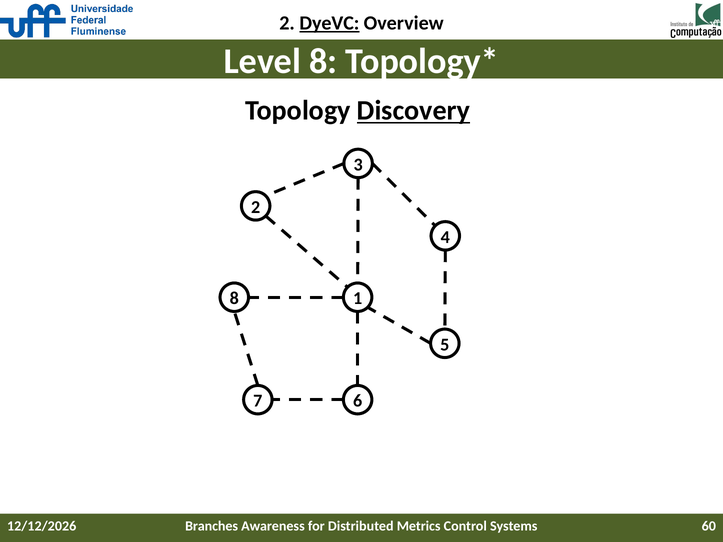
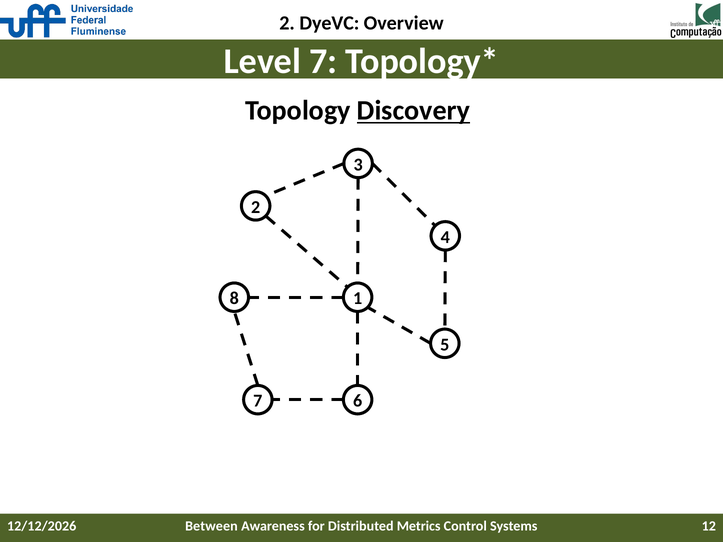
DyeVC underline: present -> none (329, 23)
Level 8: 8 -> 7 (323, 62)
Branches: Branches -> Between (211, 526)
60: 60 -> 12 (709, 526)
